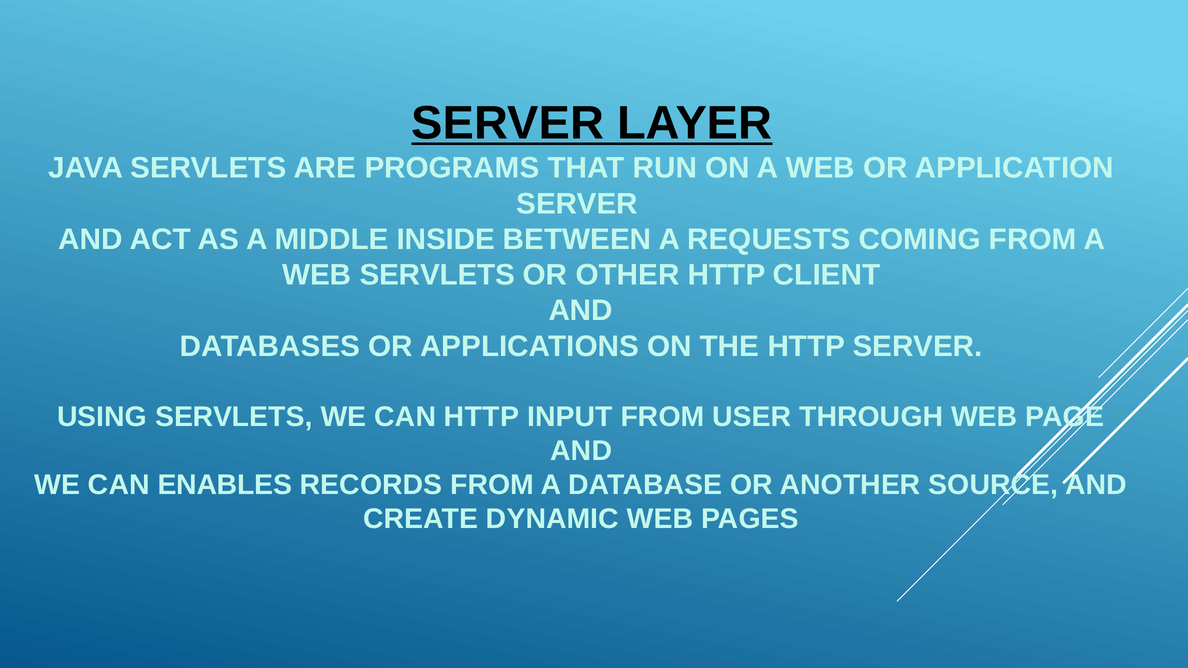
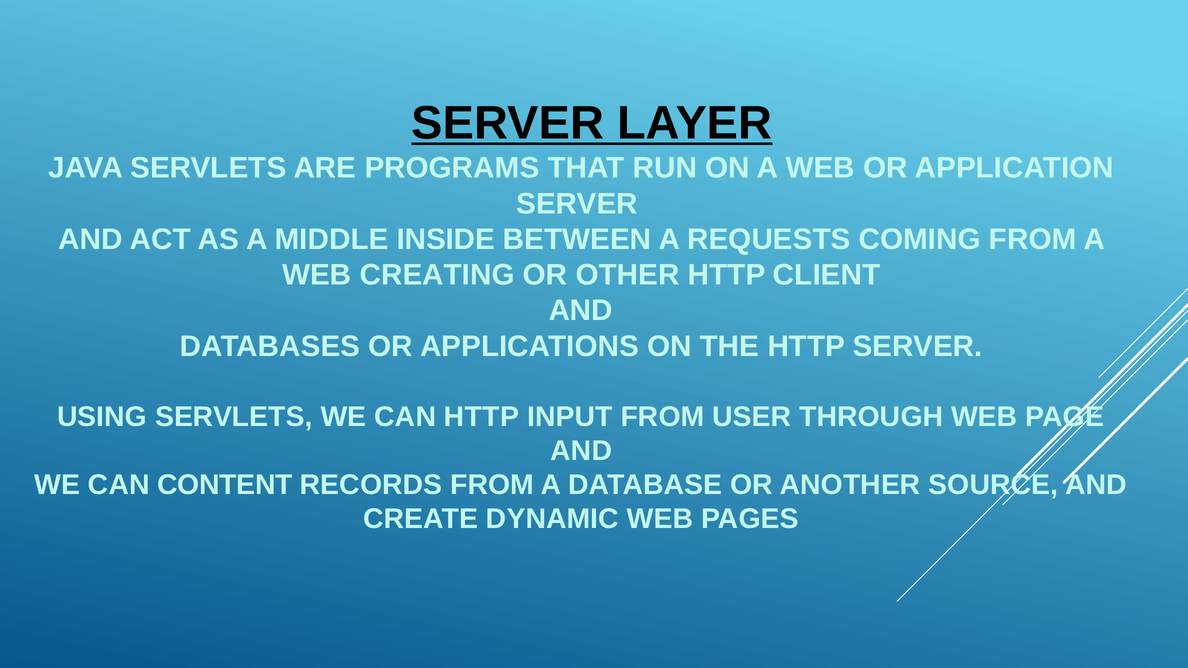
WEB SERVLETS: SERVLETS -> CREATING (437, 275)
ENABLES: ENABLES -> CONTENT (225, 485)
